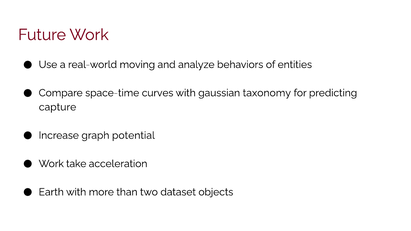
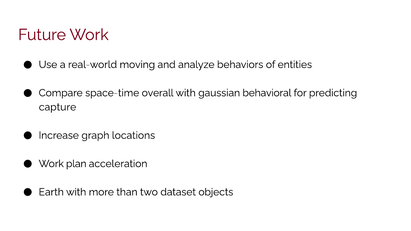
curves: curves -> overall (158, 93)
taxonomy: taxonomy -> behavioral (267, 93)
potential: potential -> locations (133, 136)
take: take -> plan (76, 164)
